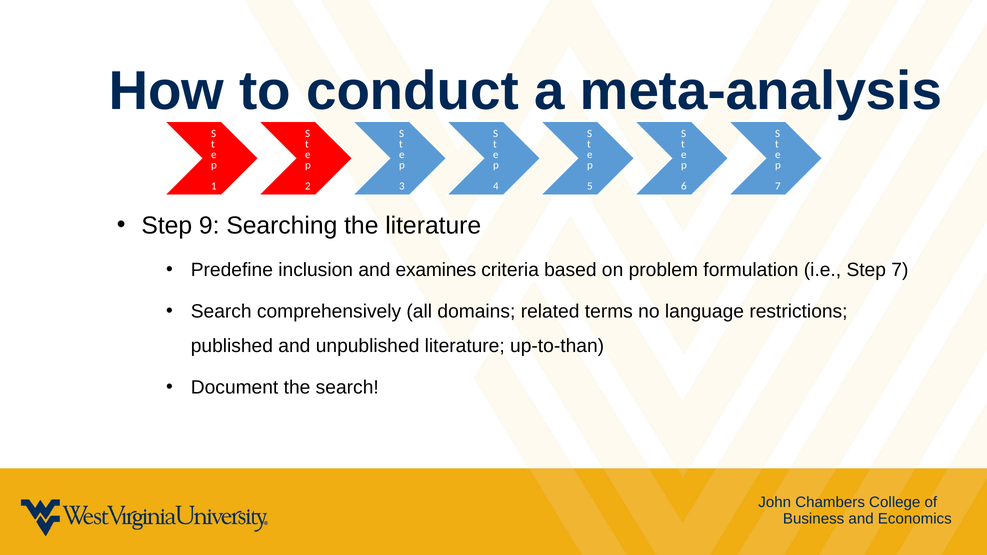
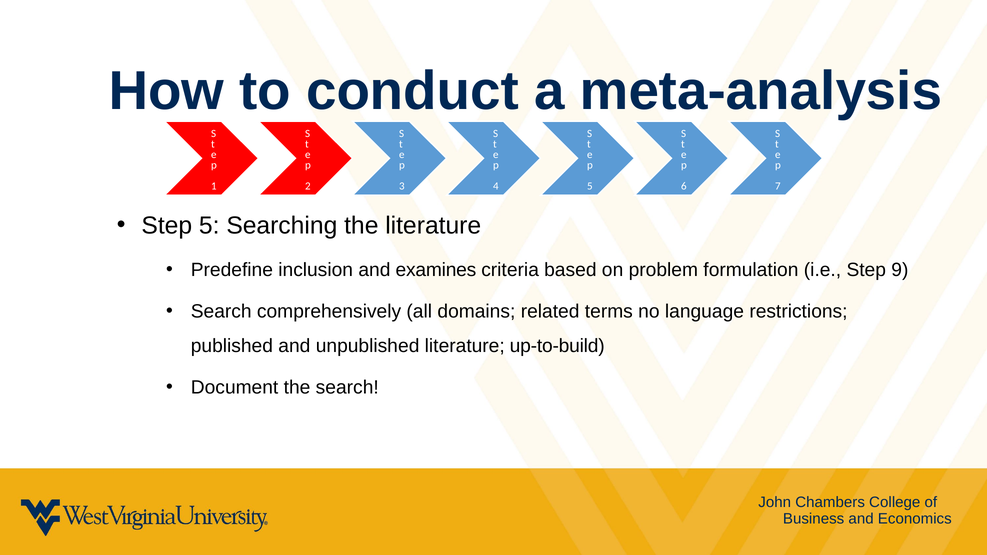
Step 9: 9 -> 5 (209, 226)
Step 7: 7 -> 9 (900, 270)
up-to-than: up-to-than -> up-to-build (557, 346)
